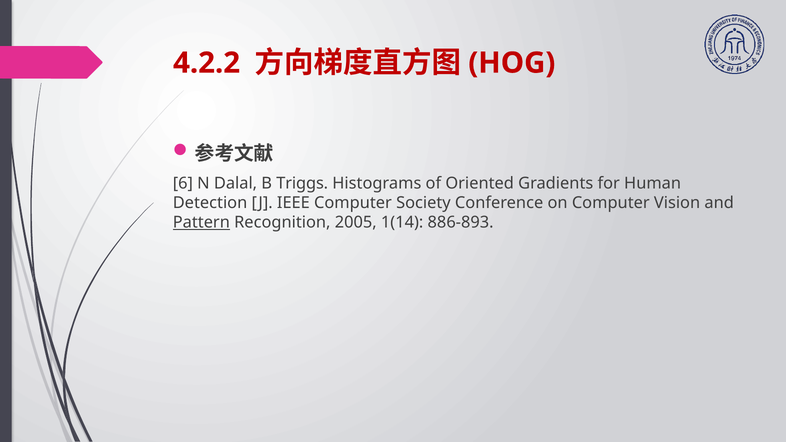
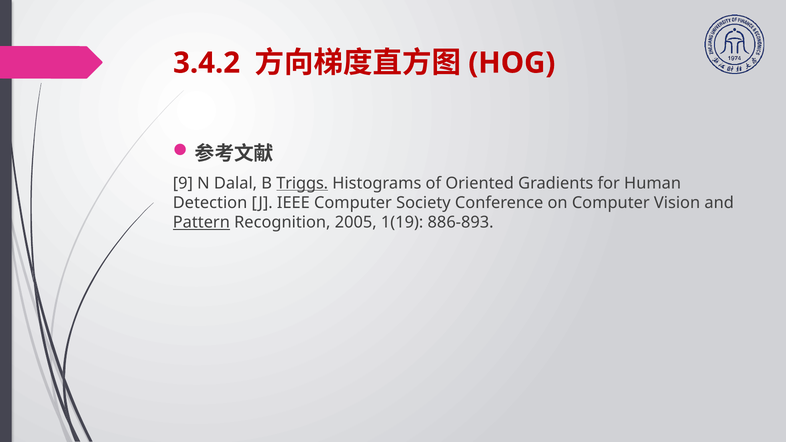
4.2.2: 4.2.2 -> 3.4.2 (207, 63)
6: 6 -> 9 (183, 183)
Triggs underline: none -> present (302, 183)
1(14: 1(14 -> 1(19 (402, 223)
